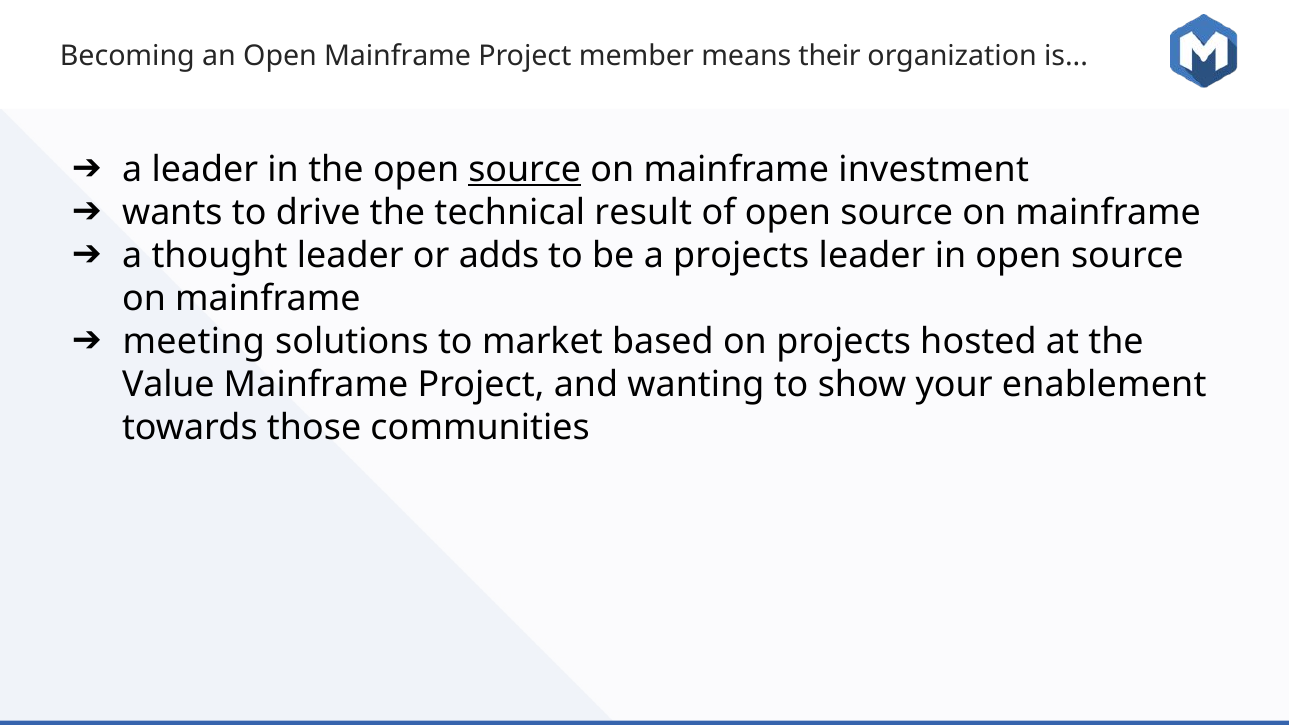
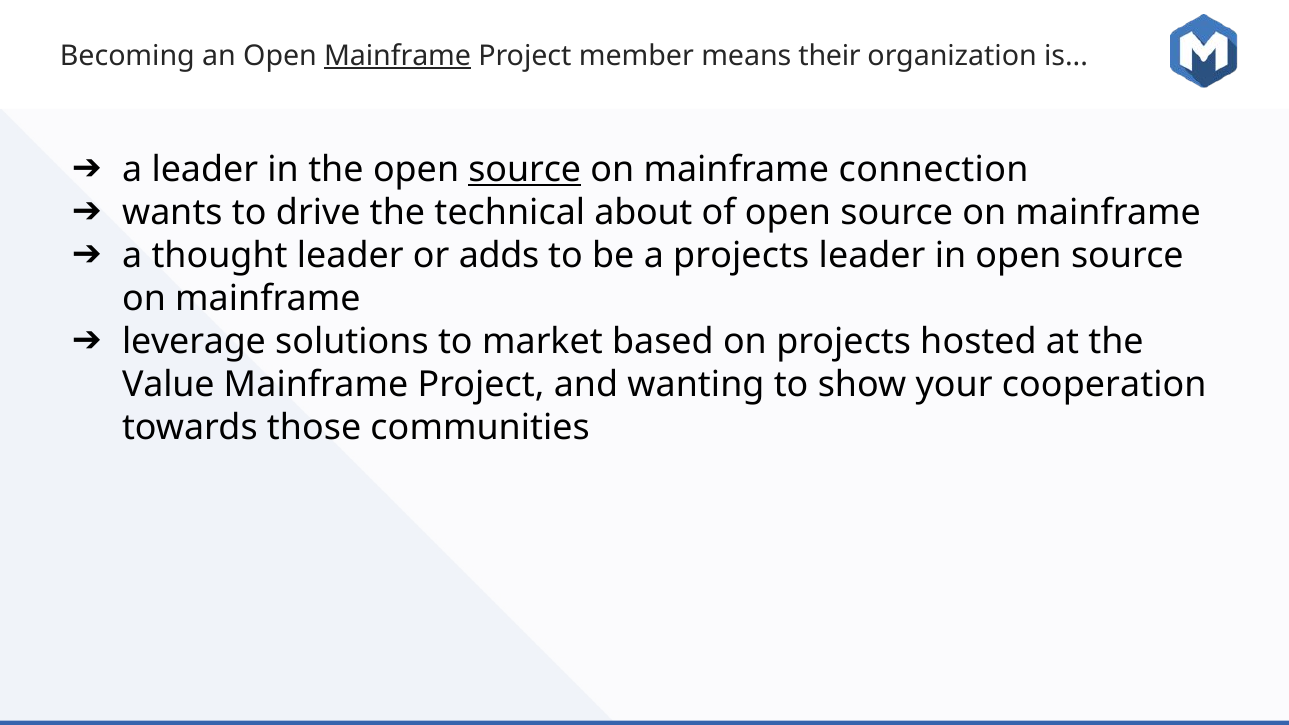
Mainframe underline: none -> present (398, 56)
investment: investment -> connection (934, 170)
result: result -> about (643, 213)
meeting: meeting -> leverage (194, 342)
enablement: enablement -> cooperation (1104, 385)
